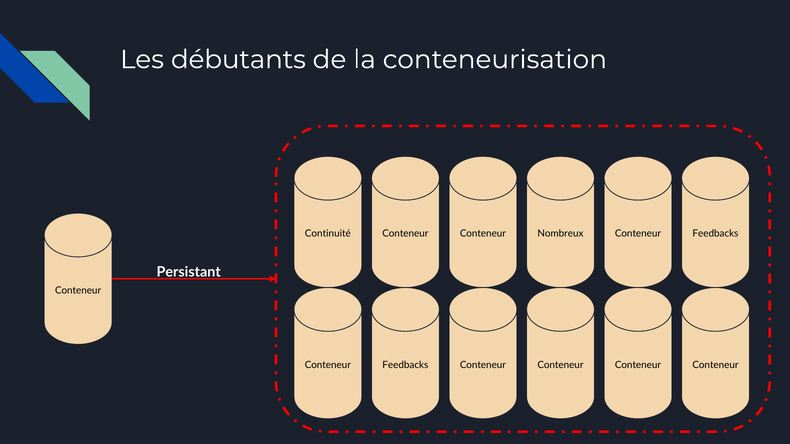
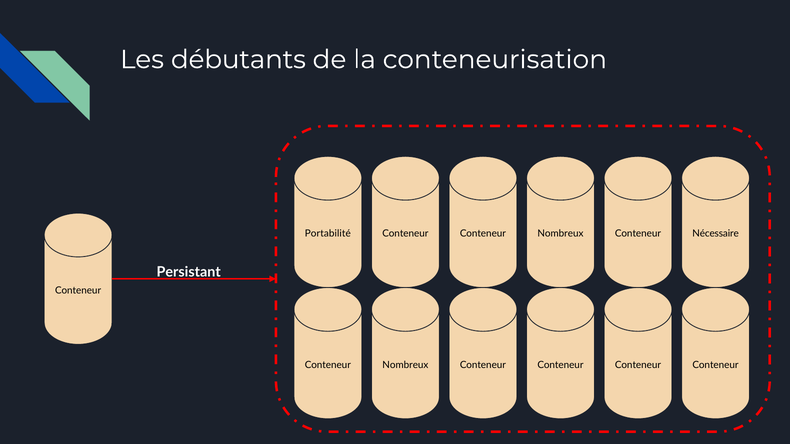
Continuité: Continuité -> Portabilité (328, 234)
Feedbacks: Feedbacks -> Nécessaire (716, 234)
Feedbacks: Feedbacks -> Nombreux (405, 365)
